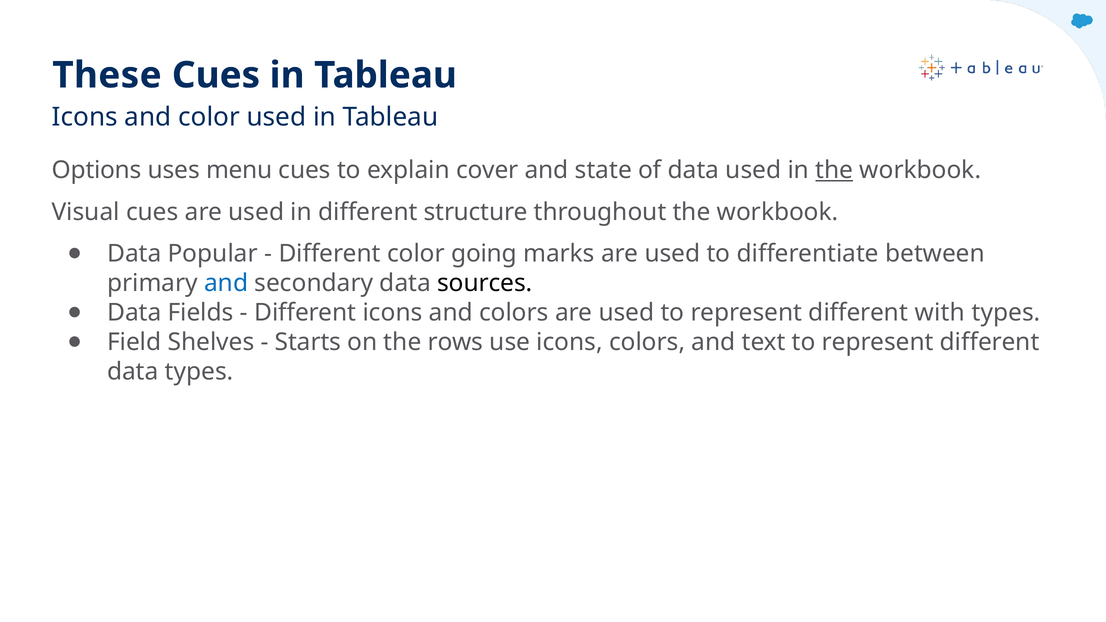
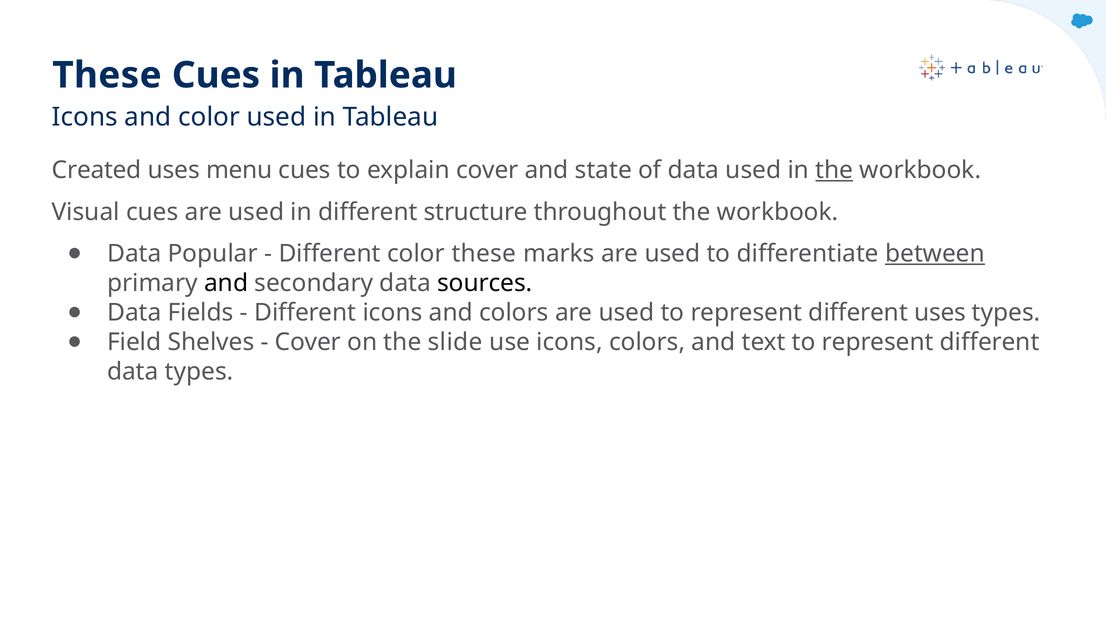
Options: Options -> Created (97, 170)
color going: going -> these (484, 254)
between underline: none -> present (935, 254)
and colour: blue -> black (226, 283)
different with: with -> uses (940, 313)
Starts: Starts -> Cover (308, 342)
rows: rows -> slide (455, 342)
